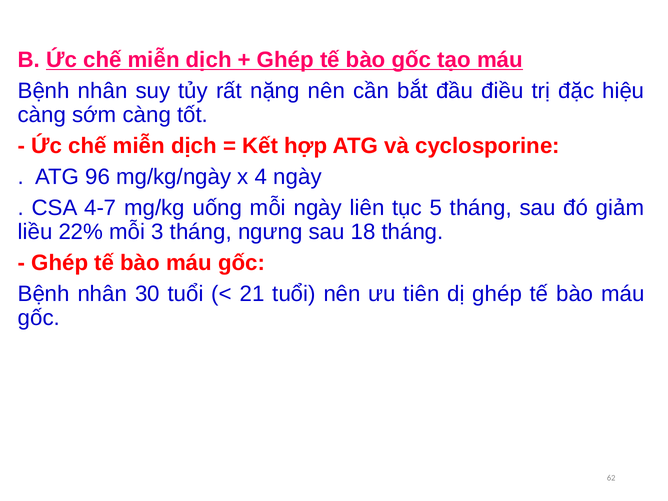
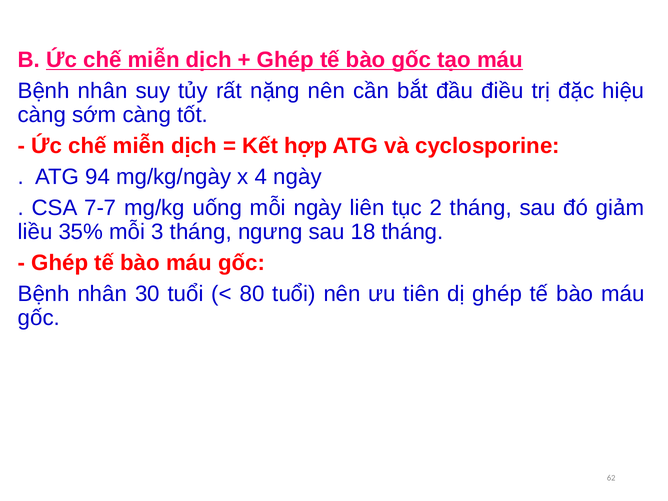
96: 96 -> 94 (98, 177)
4-7: 4-7 -> 7-7 (100, 208)
5: 5 -> 2 (436, 208)
22%: 22% -> 35% (81, 232)
21: 21 -> 80 (252, 294)
